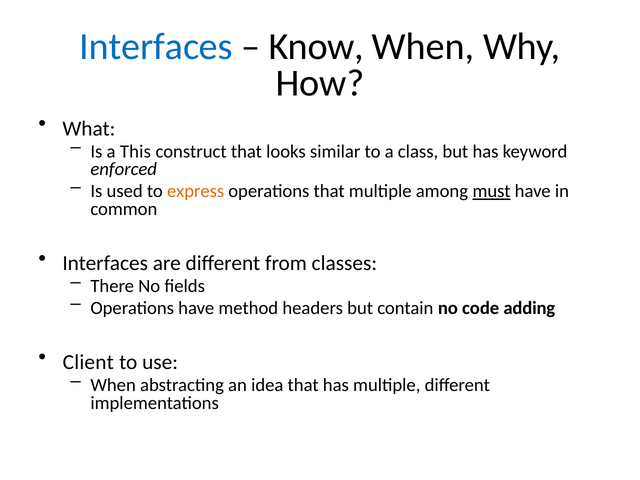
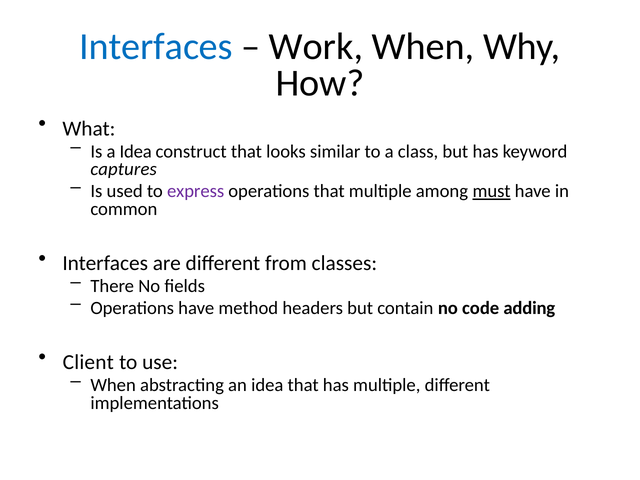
Know: Know -> Work (316, 47)
a This: This -> Idea (136, 151)
enforced: enforced -> captures (124, 169)
express colour: orange -> purple (196, 191)
